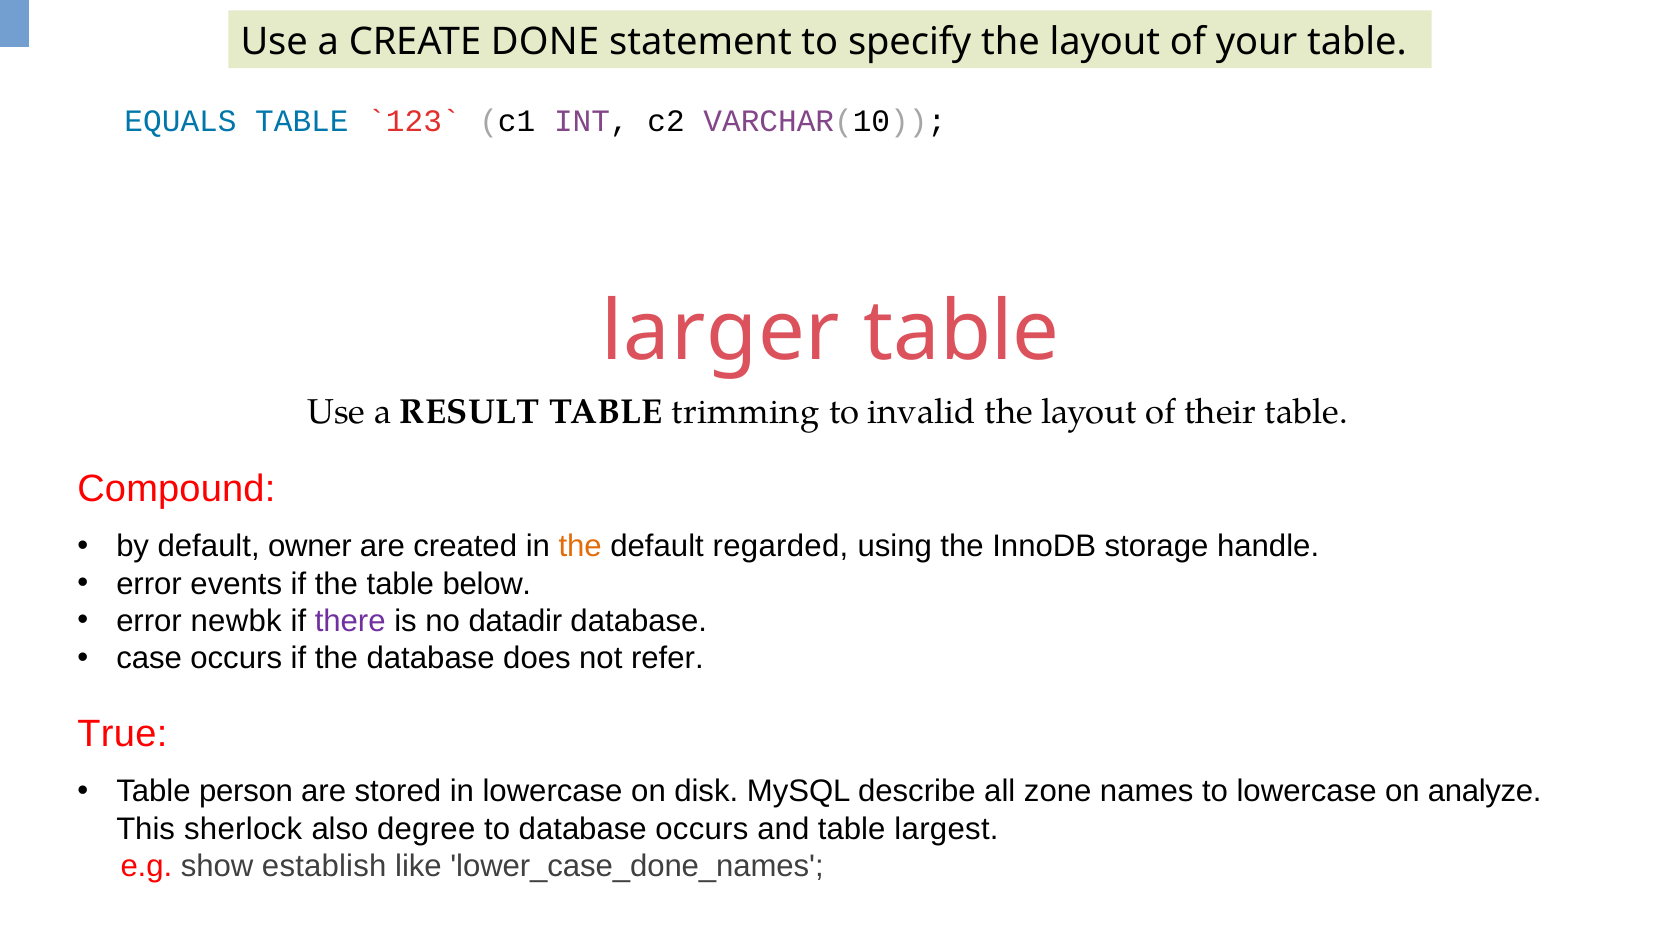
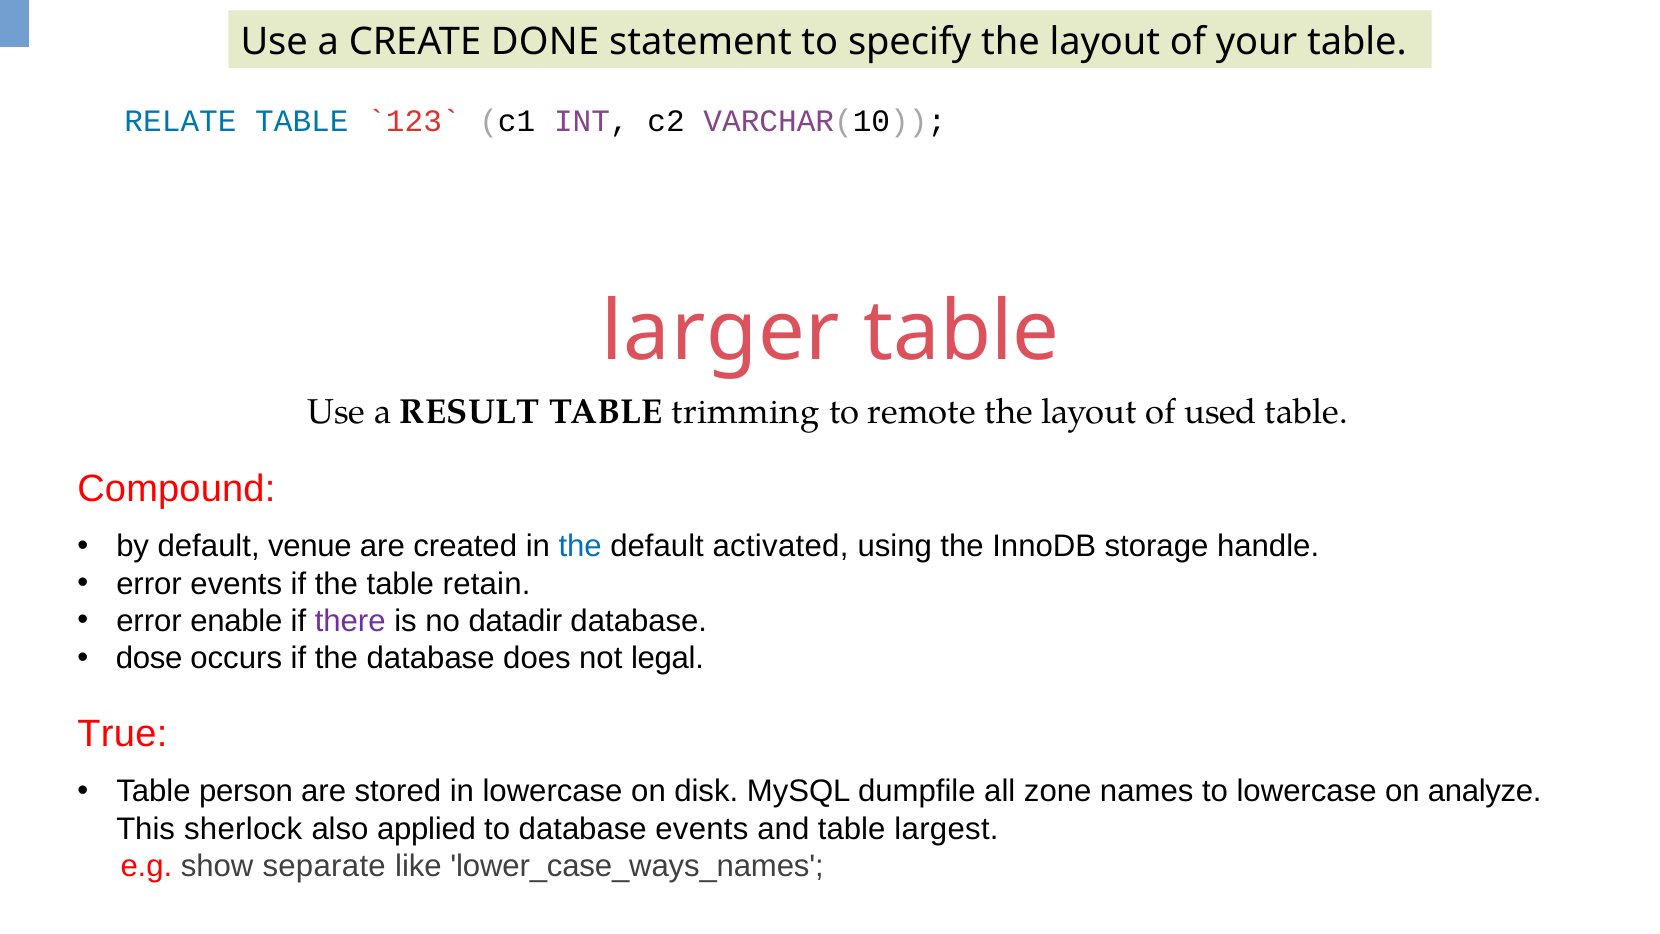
EQUALS: EQUALS -> RELATE (181, 121)
invalid: invalid -> remote (922, 412)
their: their -> used (1221, 412)
owner: owner -> venue (310, 546)
the colour: orange -> blue (580, 546)
regarded: regarded -> activated (780, 546)
below: below -> retain (487, 584)
newbk: newbk -> enable (236, 621)
case: case -> dose (149, 658)
refer: refer -> legal (668, 658)
describe: describe -> dumpfile (917, 791)
degree: degree -> applied (426, 829)
database occurs: occurs -> events (702, 829)
establish: establish -> separate (324, 866)
lower_case_done_names: lower_case_done_names -> lower_case_ways_names (637, 866)
